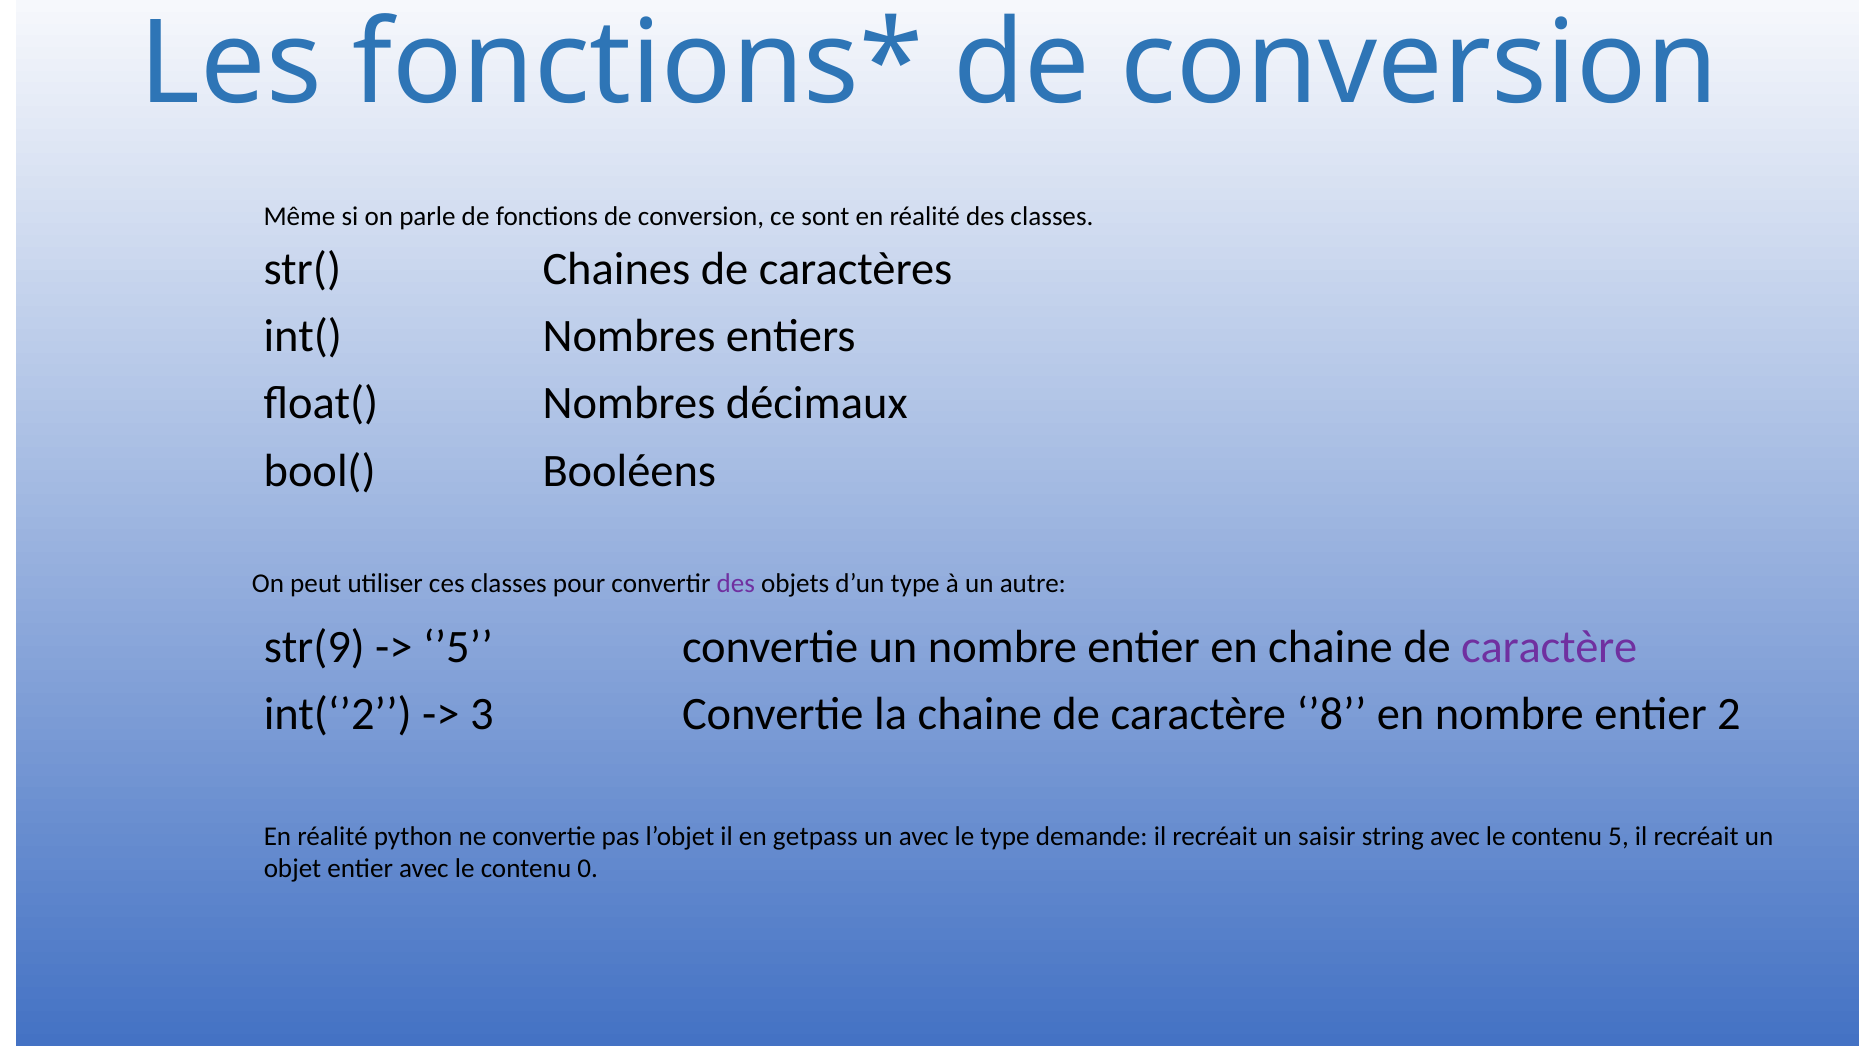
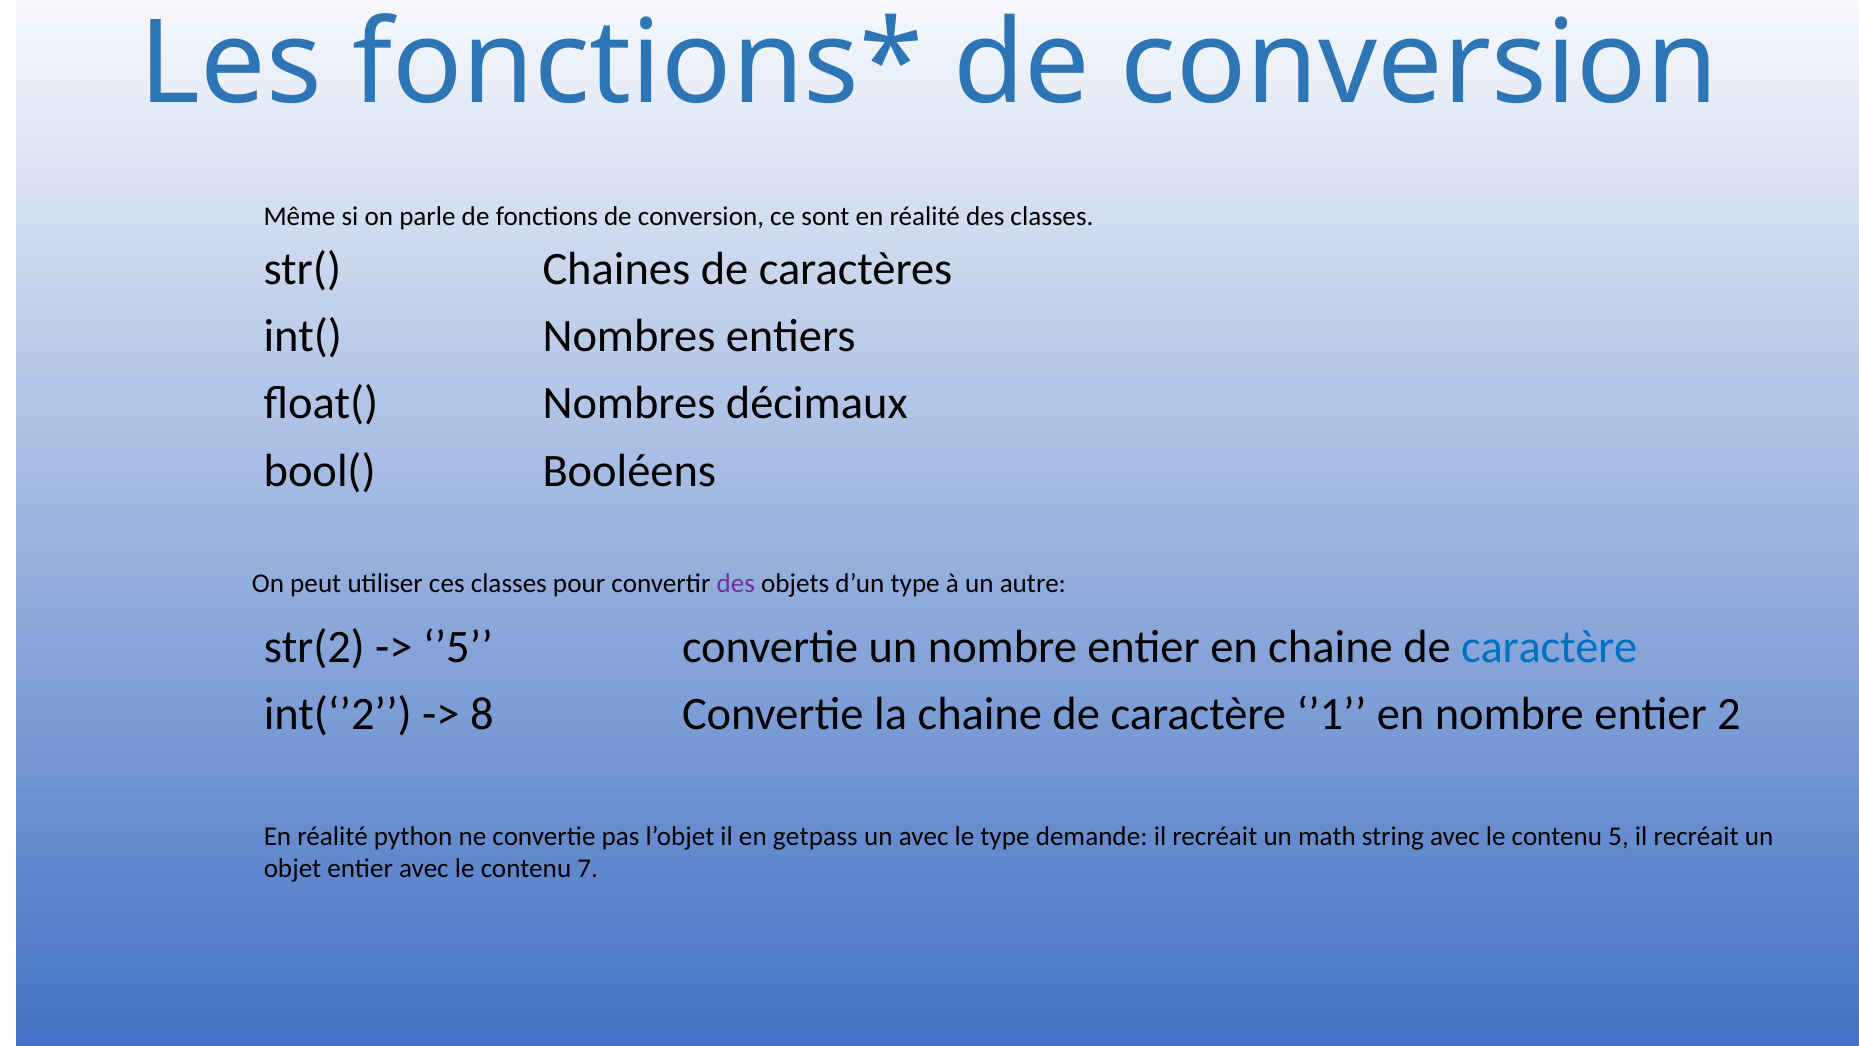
str(9: str(9 -> str(2 (314, 647)
caractère colour: purple -> blue (1549, 647)
3: 3 -> 8 (482, 714)
’8: ’8 -> ’1 (1331, 714)
saisir: saisir -> math (1327, 836)
0: 0 -> 7 (588, 869)
